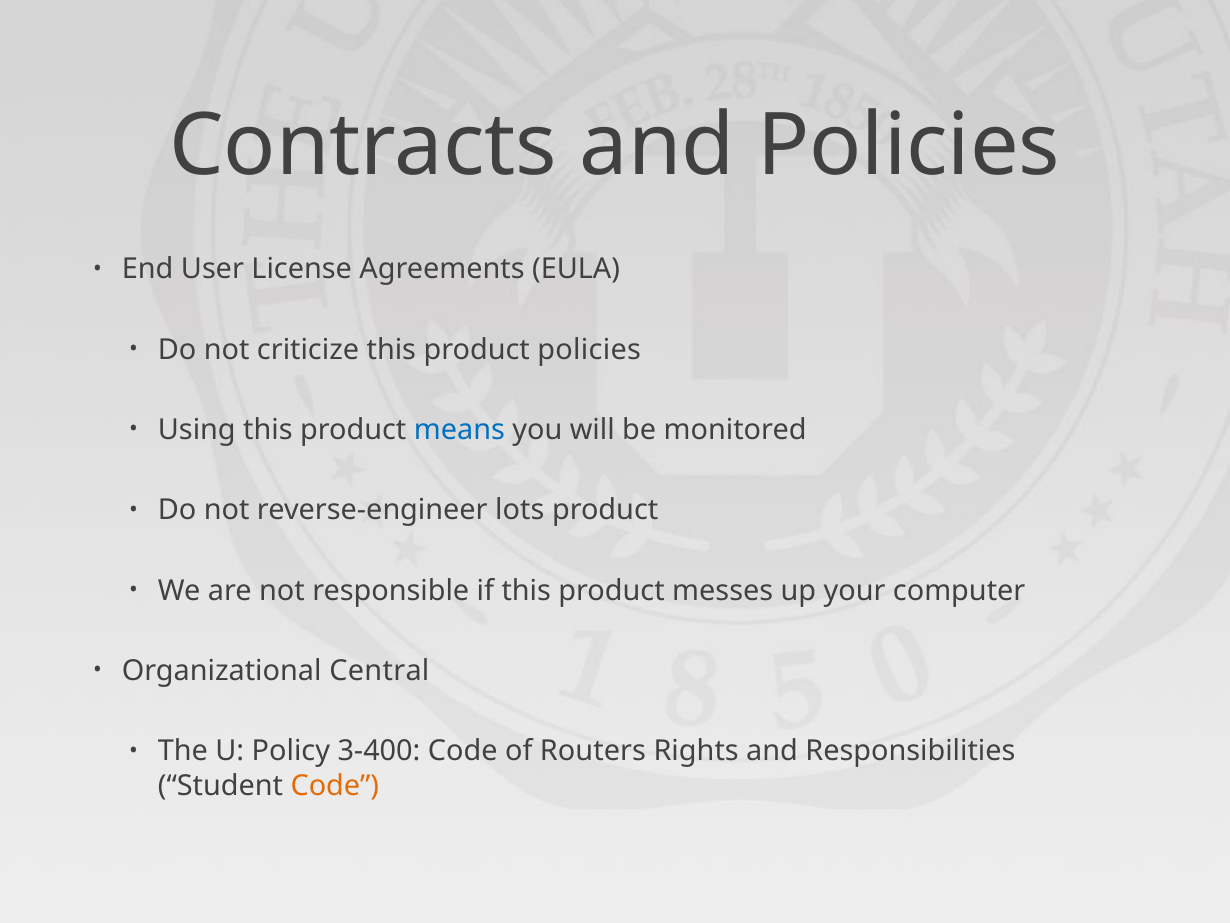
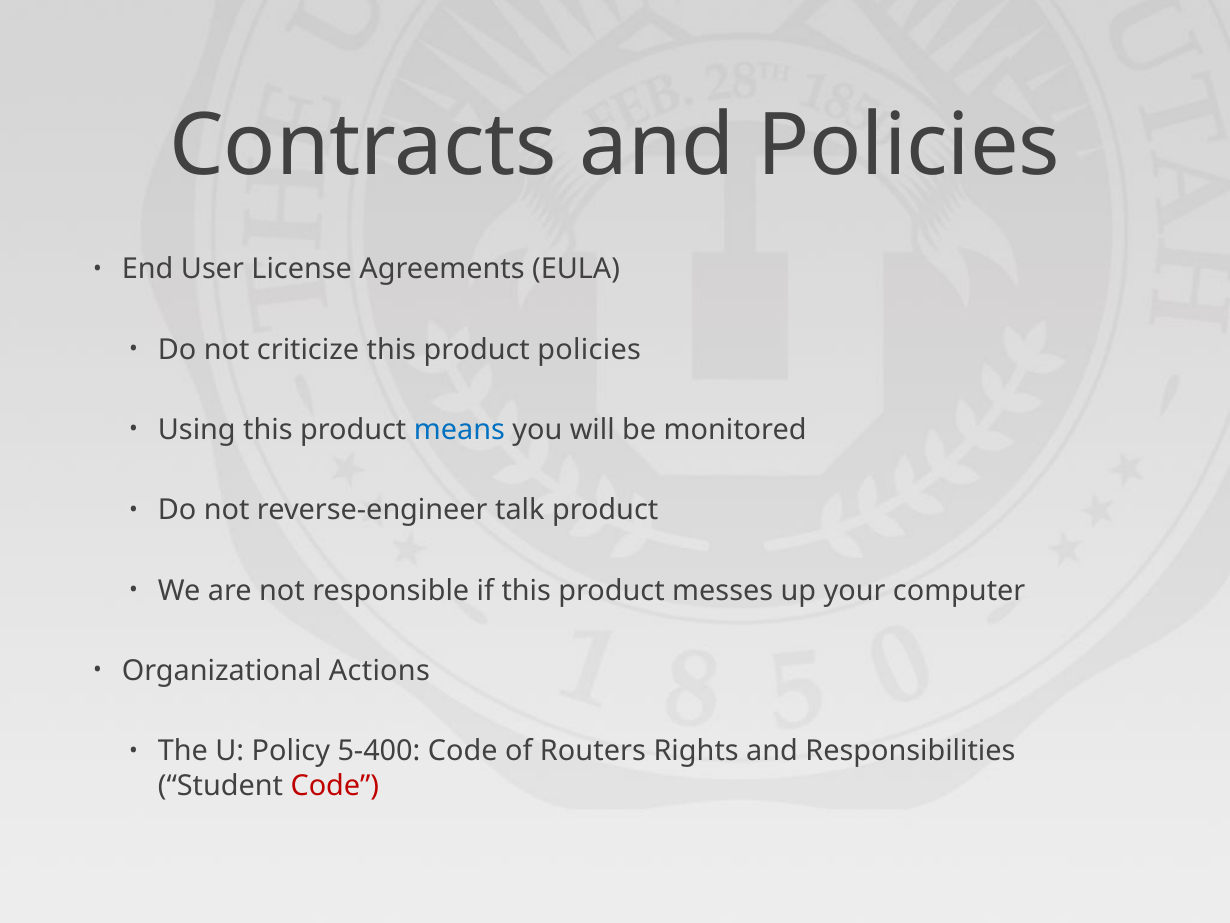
lots: lots -> talk (520, 510)
Central: Central -> Actions (379, 670)
3-400: 3-400 -> 5-400 (379, 751)
Code colour: orange -> red (335, 785)
